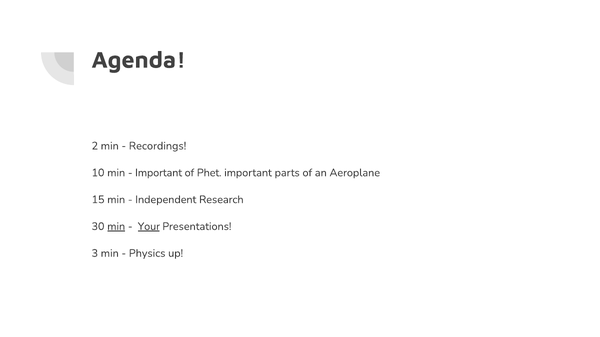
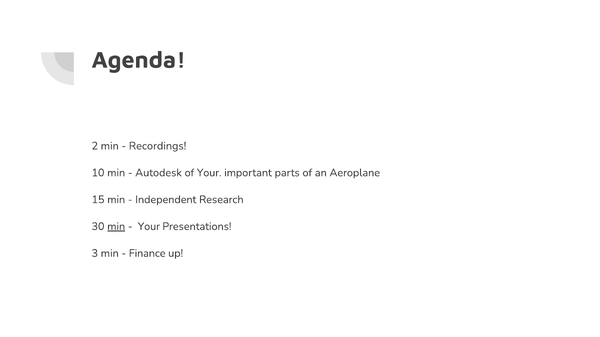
Important: Important -> Autodesk (159, 173)
of Phet: Phet -> Your (209, 173)
Your underline: present -> none (149, 227)
Physics: Physics -> Finance (147, 254)
